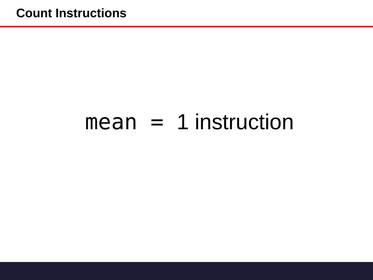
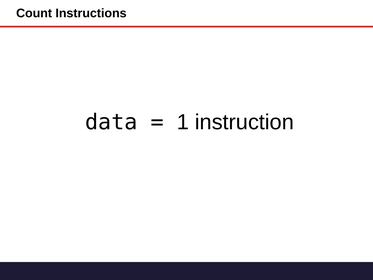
mean: mean -> data (111, 122)
